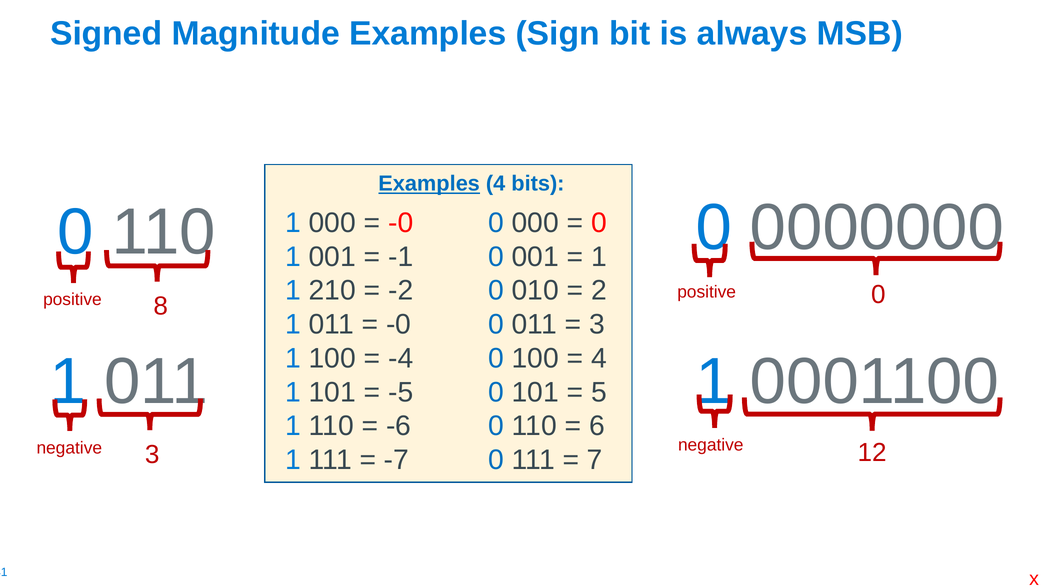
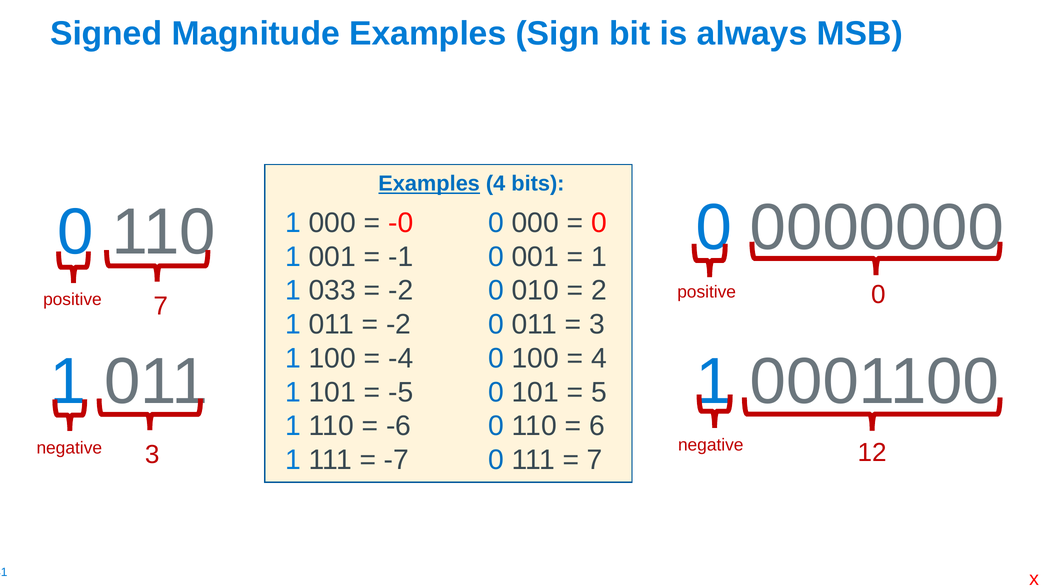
210: 210 -> 033 (332, 291)
positive 8: 8 -> 7 (161, 306)
-0: -0 -> -2 (399, 325)
